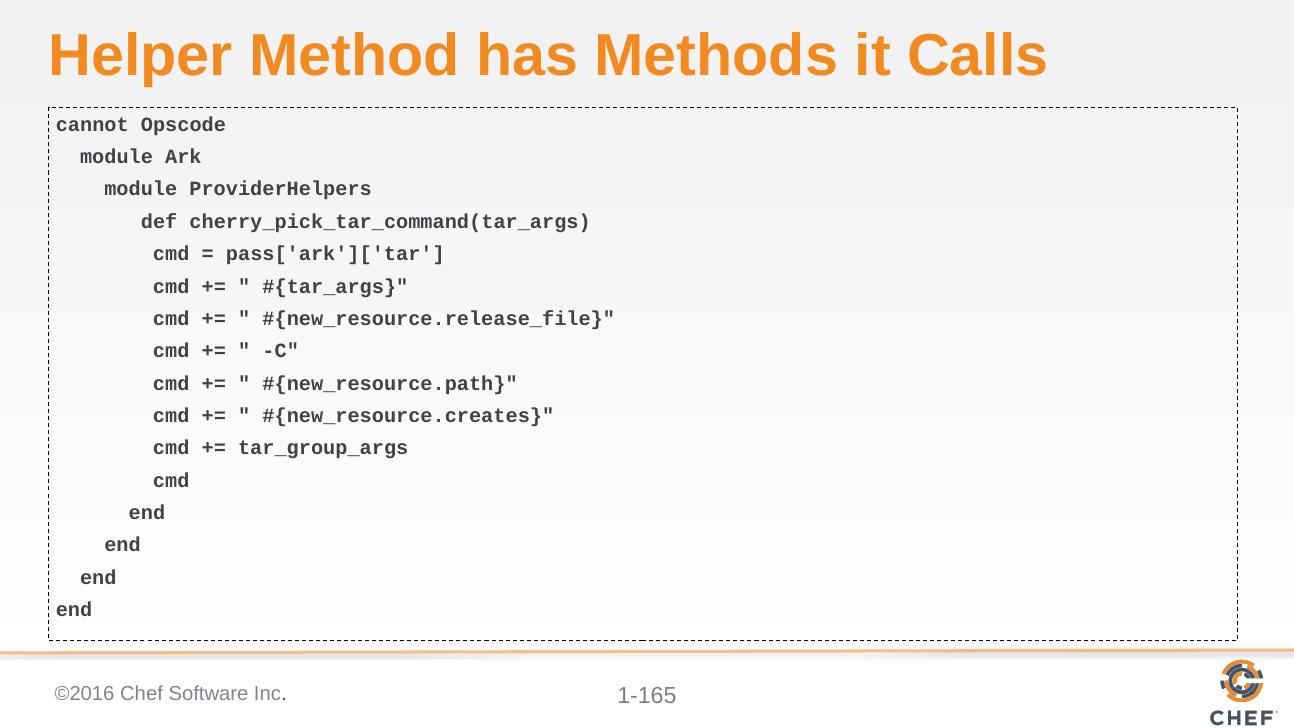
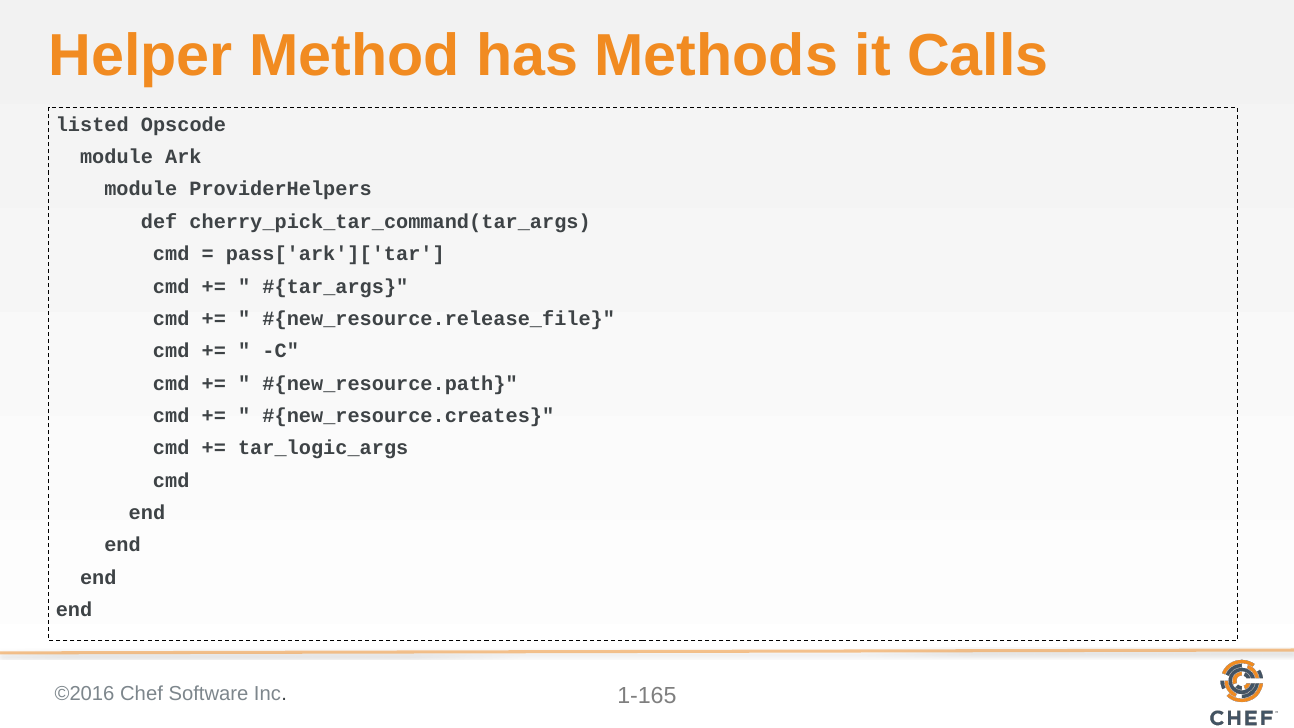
cannot: cannot -> listed (92, 125)
tar_group_args: tar_group_args -> tar_logic_args (323, 448)
